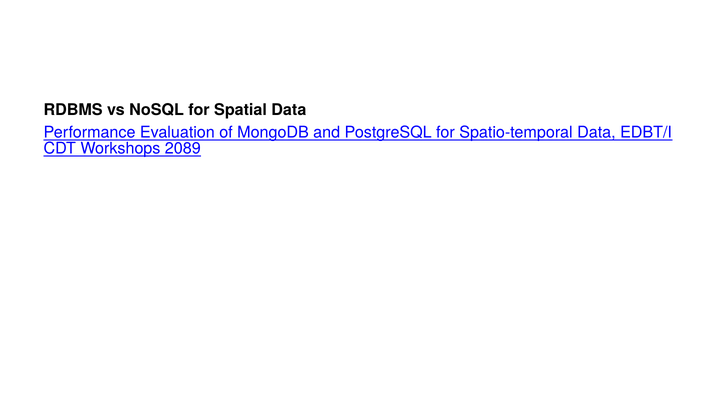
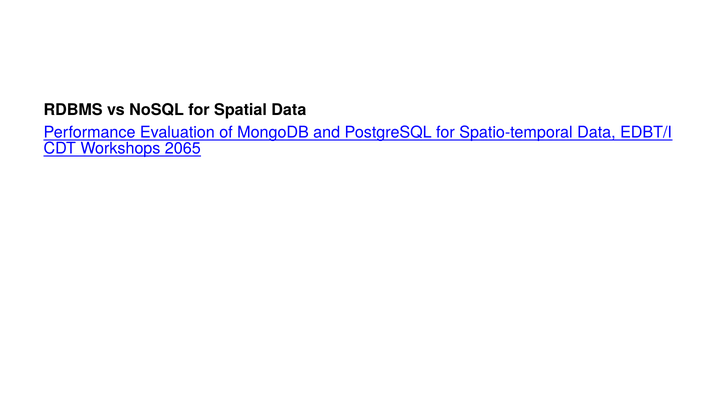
2089: 2089 -> 2065 (183, 149)
